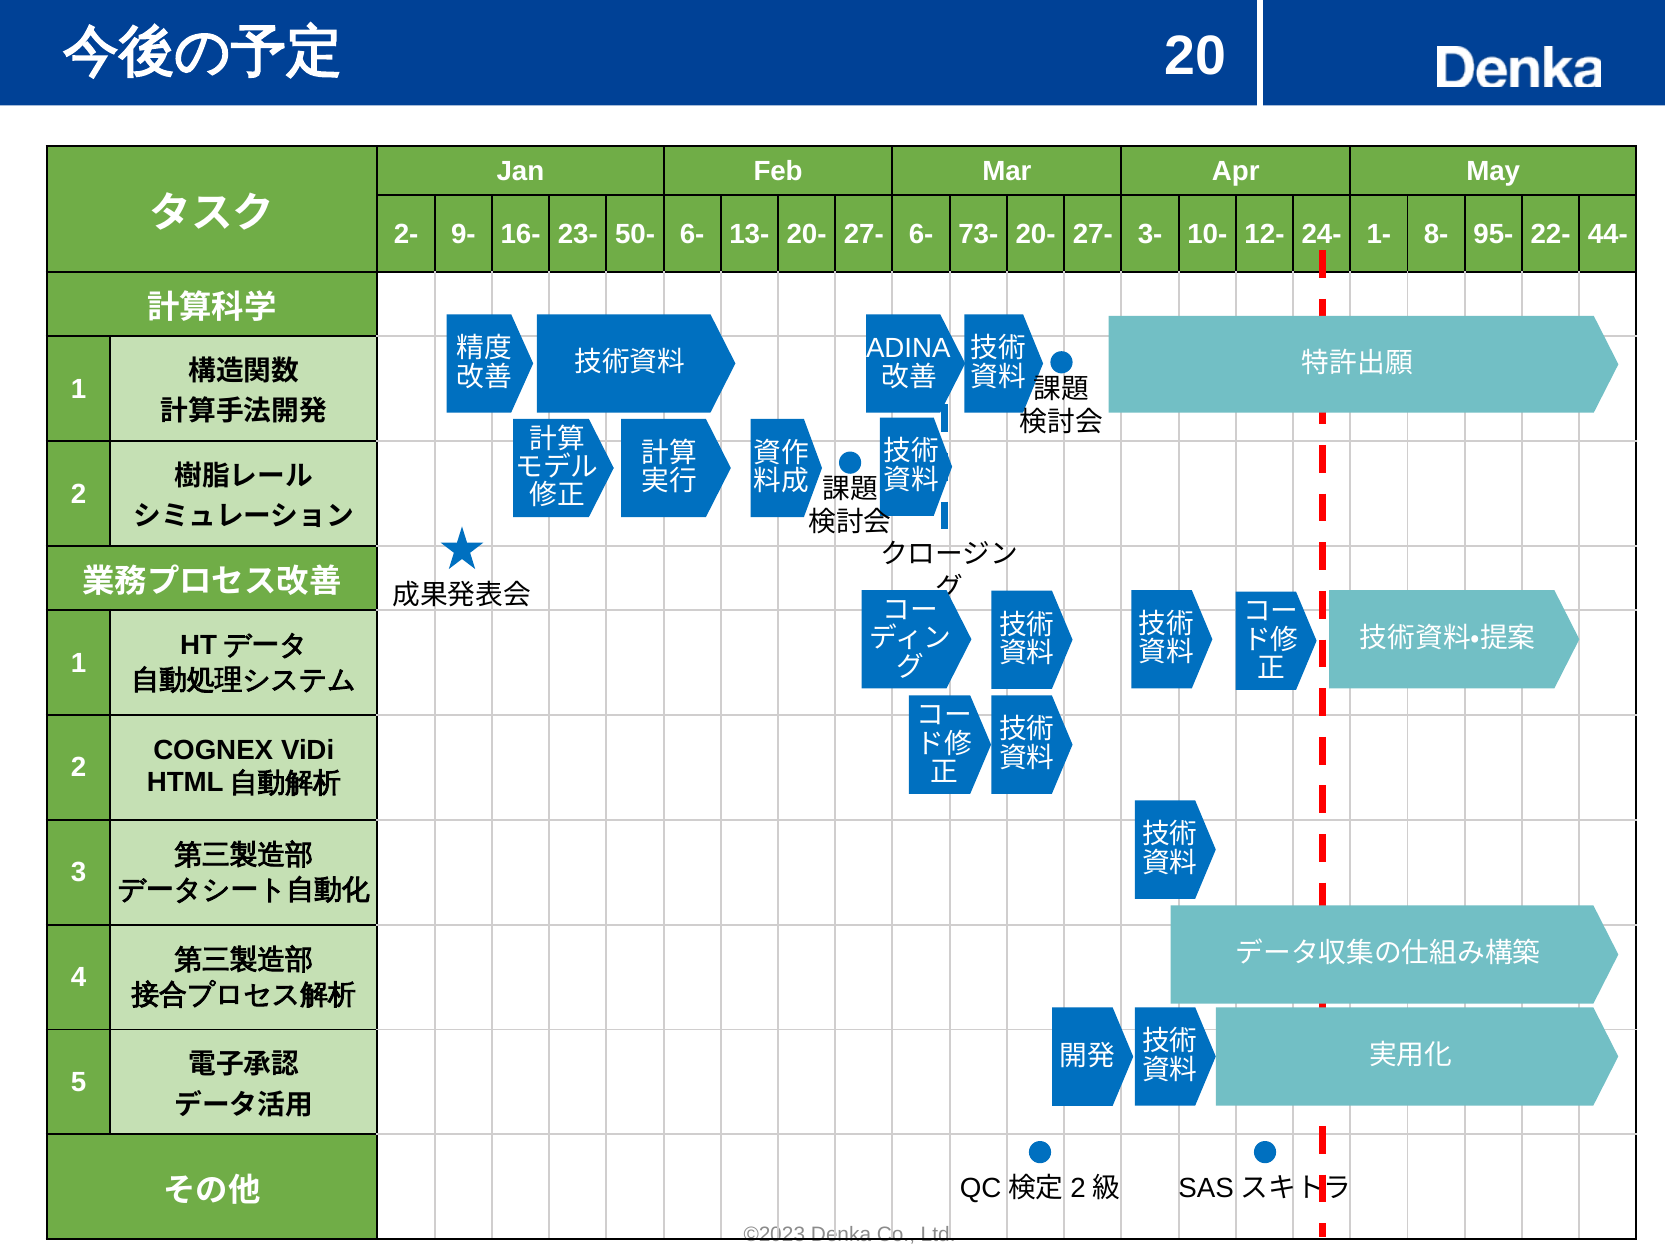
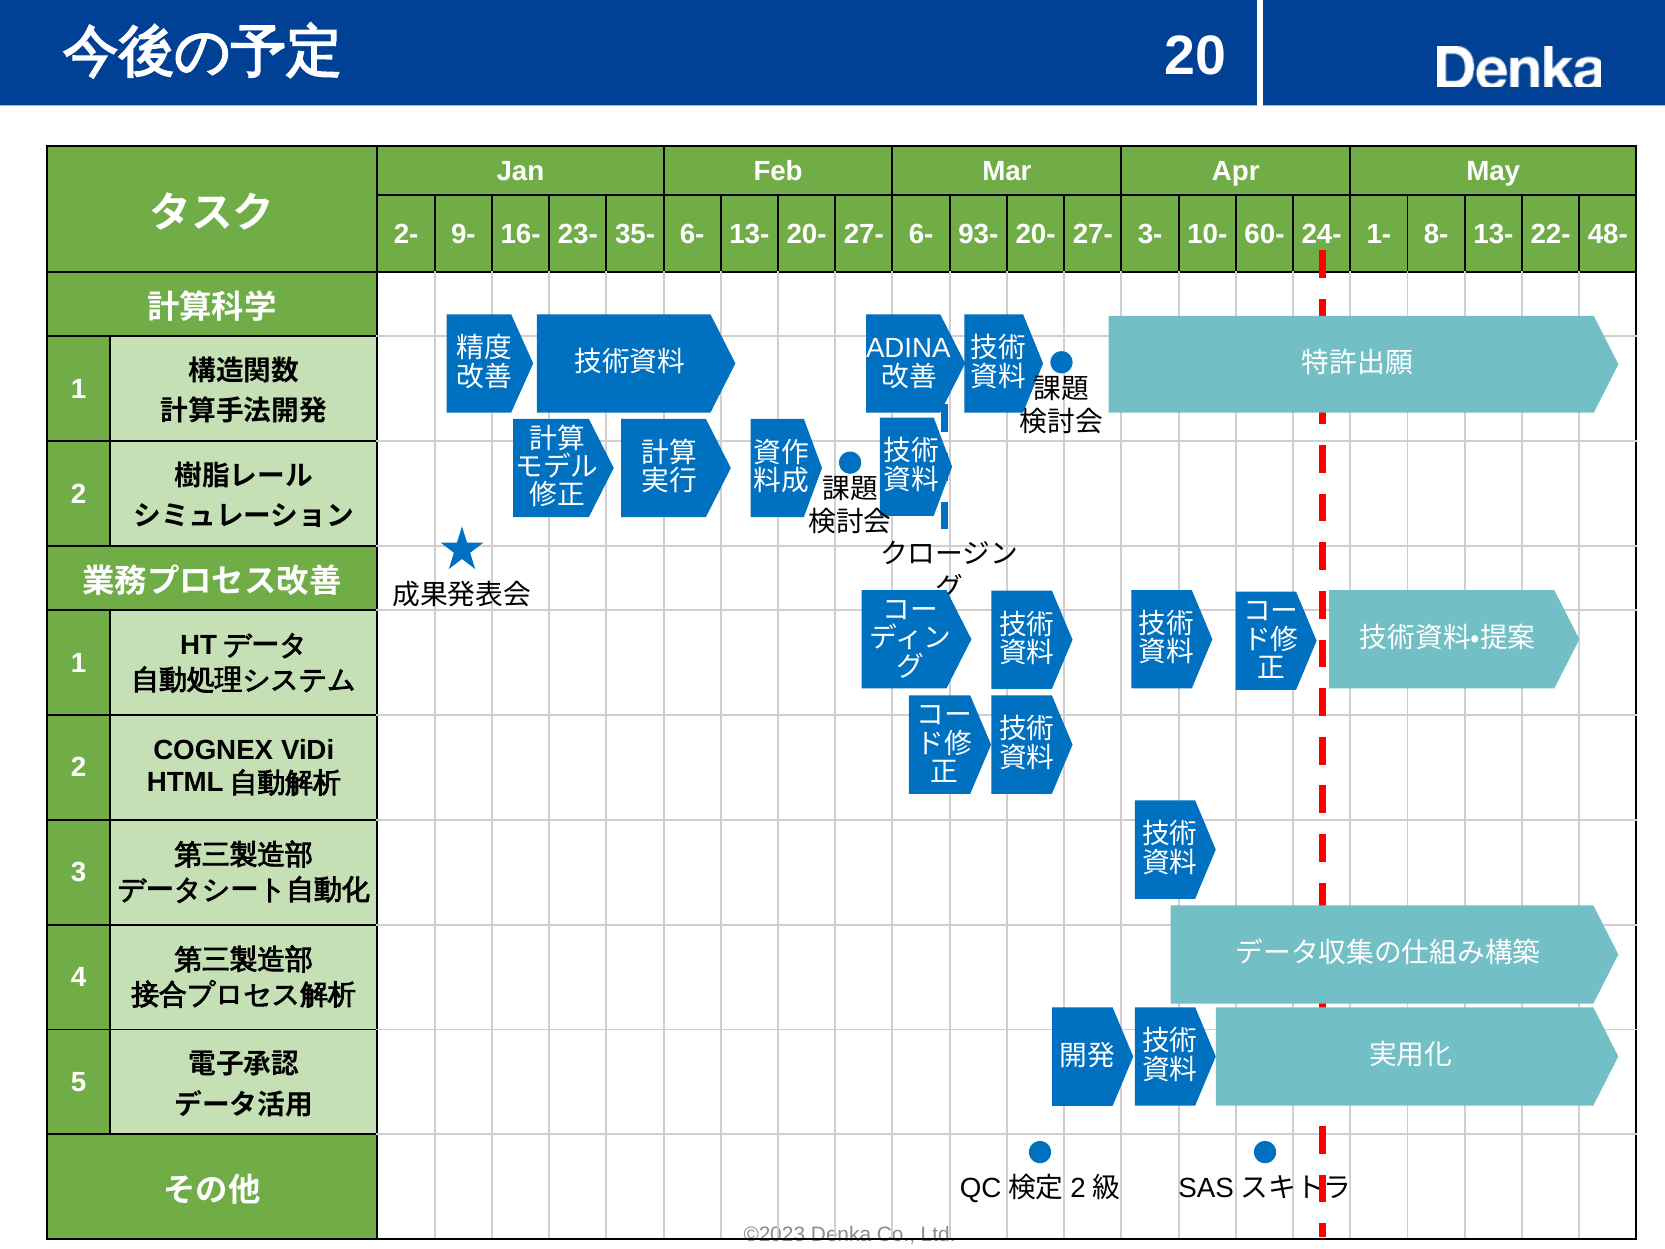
50-: 50- -> 35- (635, 234)
73-: 73- -> 93- (978, 234)
12-: 12- -> 60- (1264, 234)
8- 95-: 95- -> 13- (1493, 234)
44-: 44- -> 48- (1608, 234)
